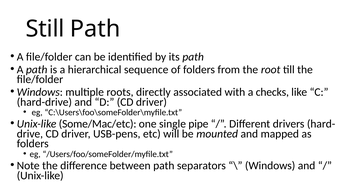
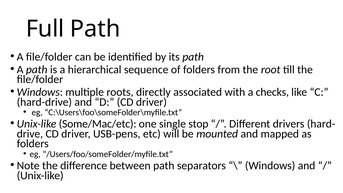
Still: Still -> Full (45, 29)
pipe: pipe -> stop (198, 124)
